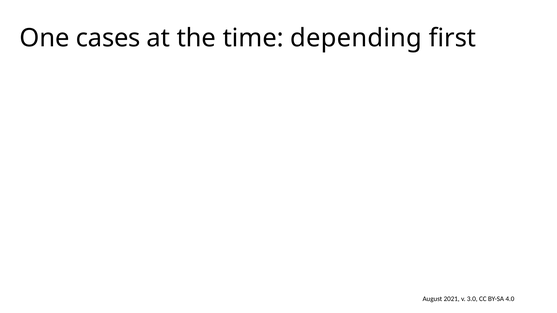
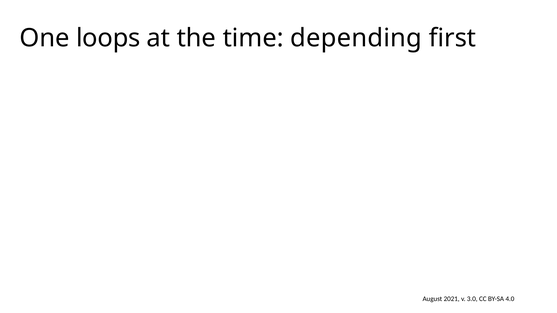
cases: cases -> loops (108, 38)
